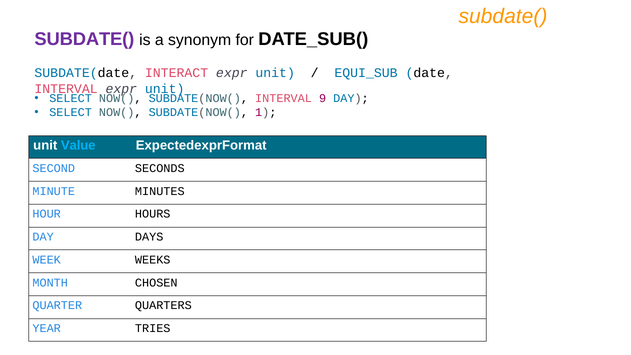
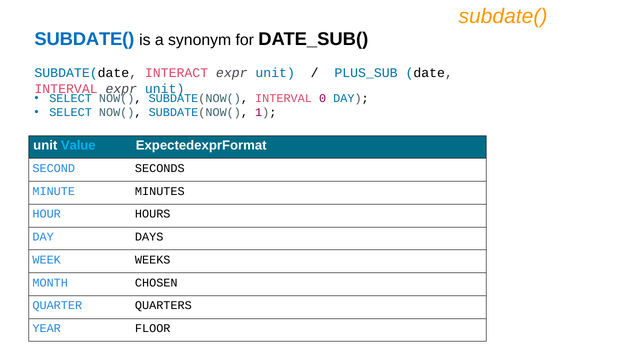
SUBDATE( colour: purple -> blue (84, 39)
EQUI_SUB: EQUI_SUB -> PLUS_SUB (366, 73)
9: 9 -> 0 (323, 98)
TRIES: TRIES -> FLOOR (153, 328)
